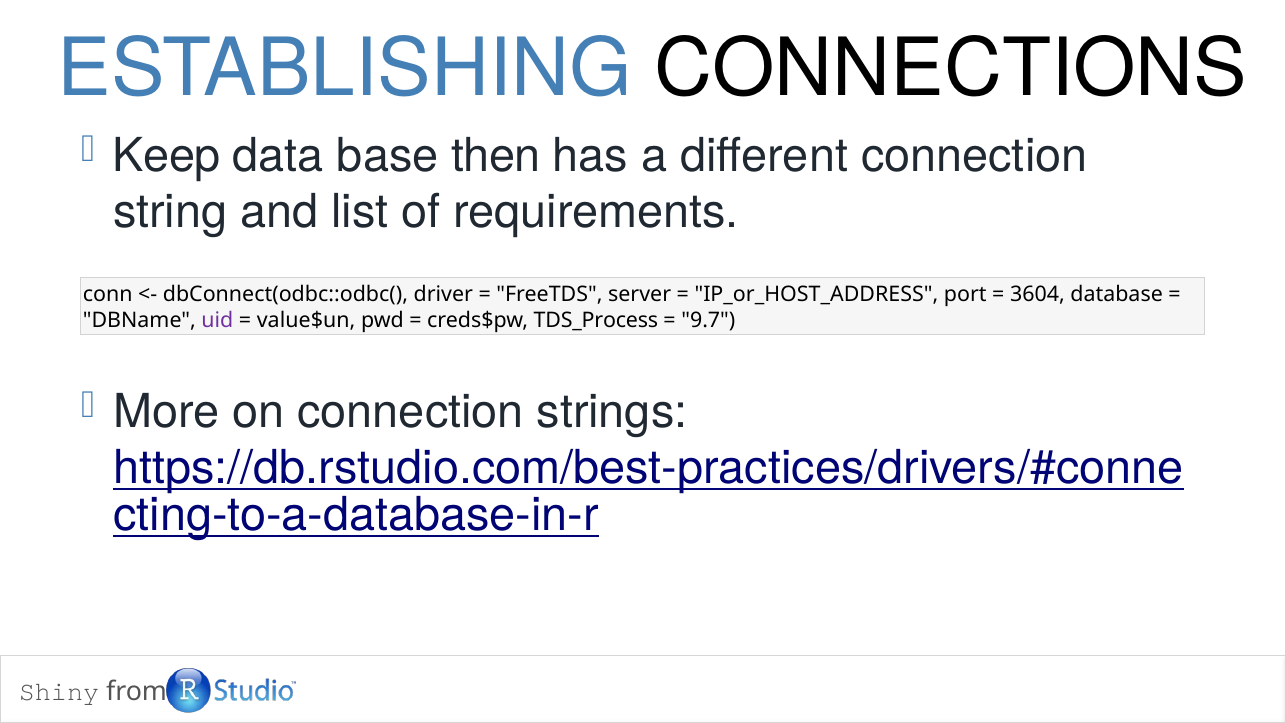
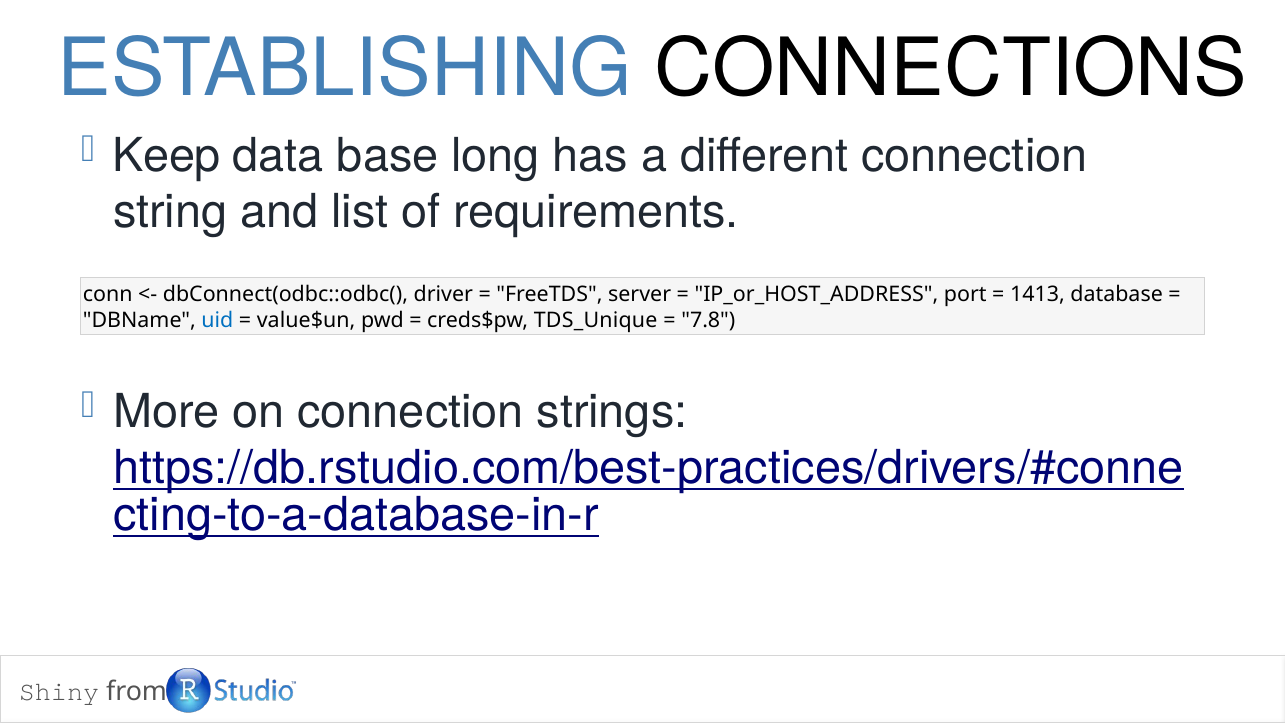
then: then -> long (496, 156)
3604: 3604 -> 1413 (1037, 294)
uid colour: purple -> blue (217, 320)
TDS_Process: TDS_Process -> TDS_Unique (596, 320)
9.7: 9.7 -> 7.8 (708, 320)
